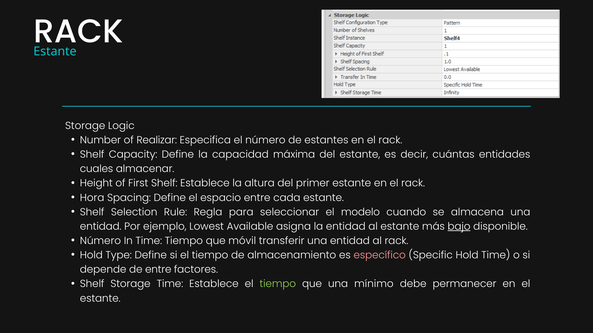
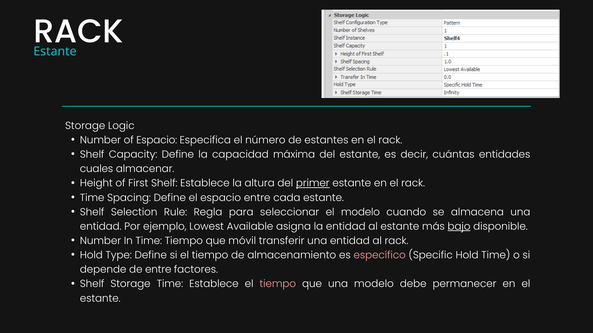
of Realizar: Realizar -> Espacio (157, 140)
primer underline: none -> present (313, 184)
Hora: Hora -> Time (92, 198)
Número: Número -> Number (100, 241)
tiempo colour: light green -> pink (278, 284)
una mínimo: mínimo -> modelo (374, 284)
